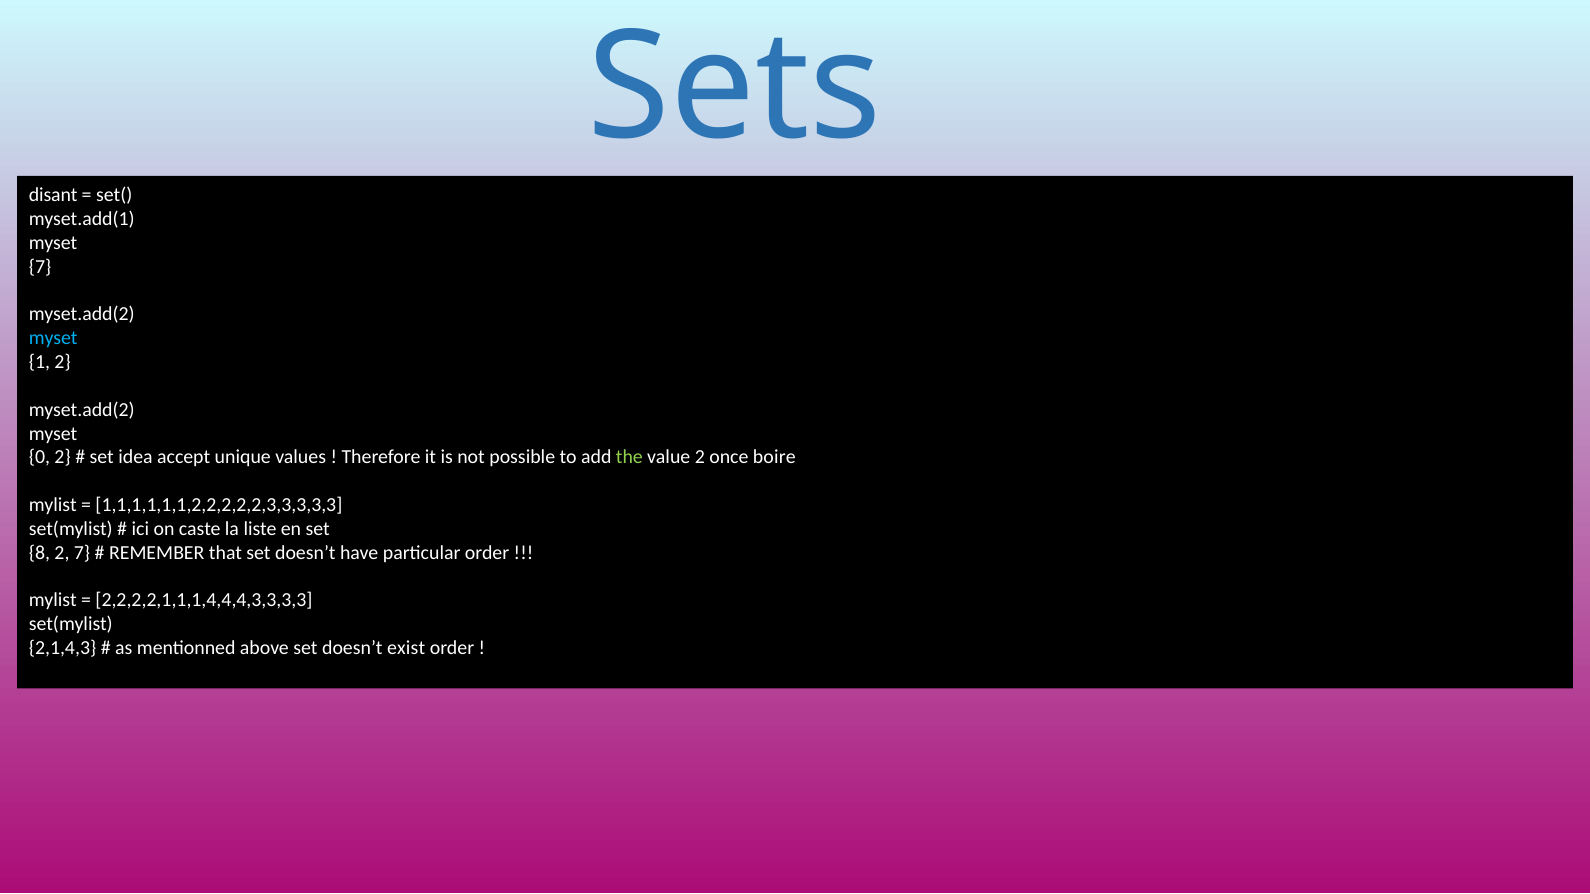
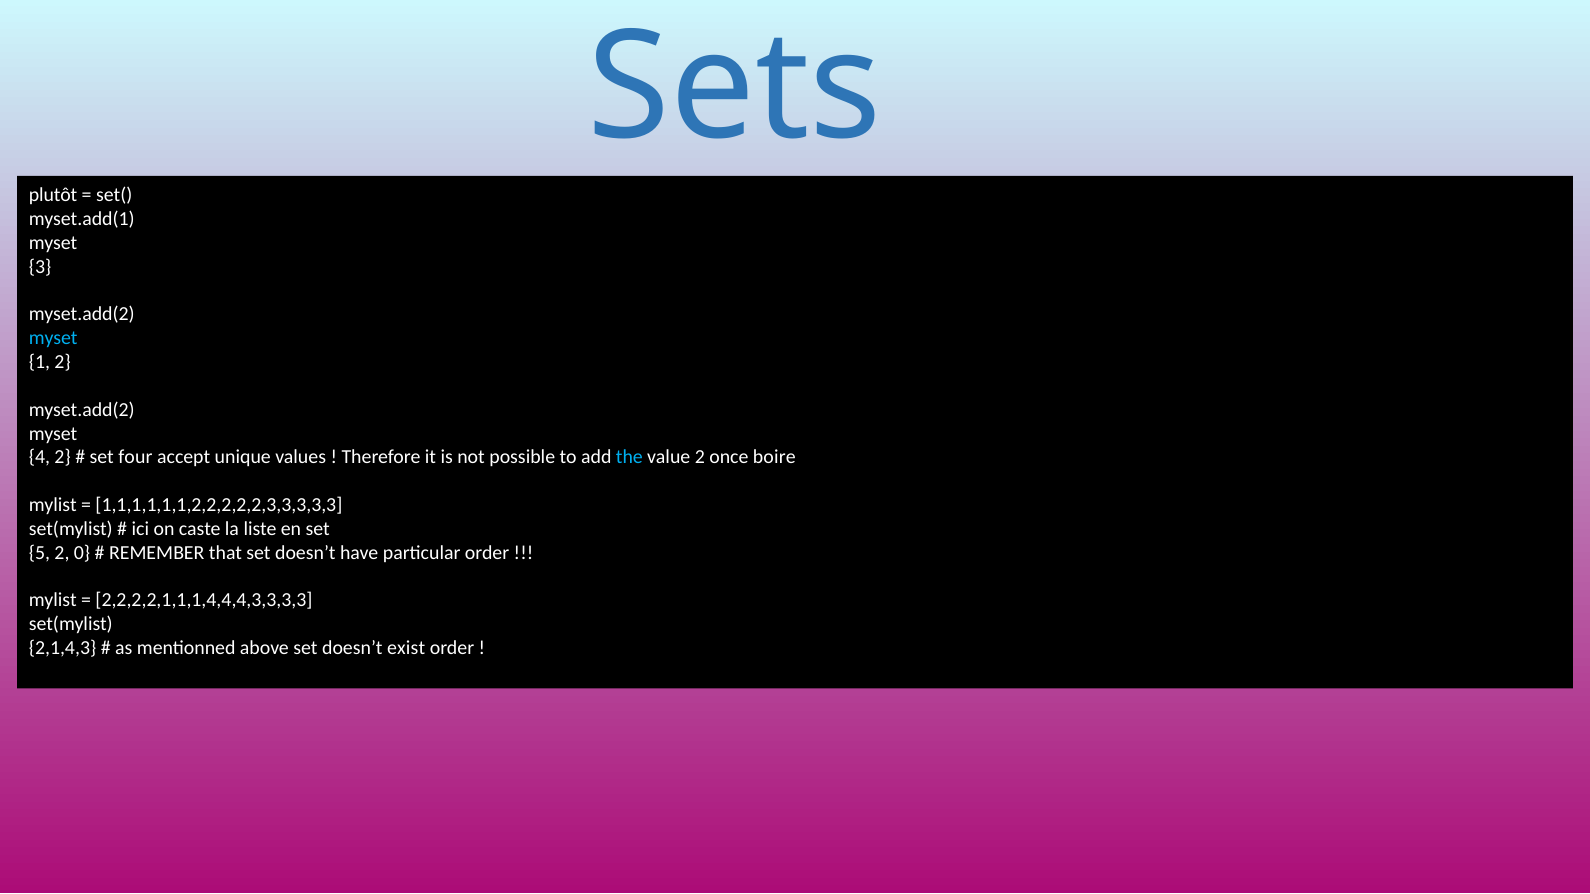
disant: disant -> plutôt (53, 195)
7: 7 -> 3 (40, 267)
0: 0 -> 4 (40, 458)
idea: idea -> four (135, 458)
the colour: light green -> light blue (629, 458)
8: 8 -> 5 (40, 553)
2 7: 7 -> 0 (82, 553)
